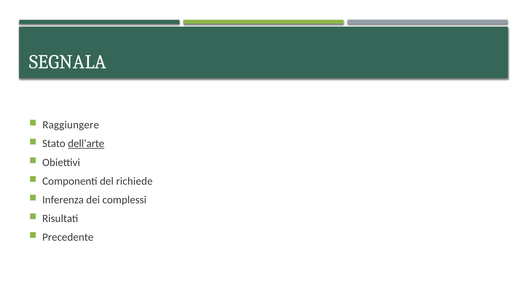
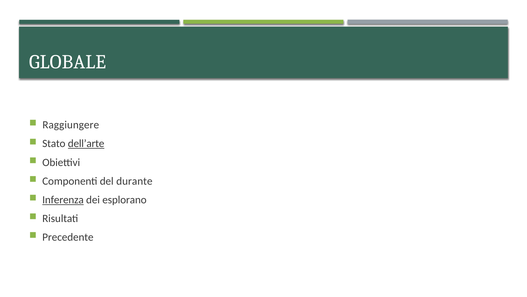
SEGNALA: SEGNALA -> GLOBALE (68, 62)
richiede: richiede -> durante (134, 181)
Inferenza underline: none -> present (63, 199)
complessi: complessi -> esplorano (124, 199)
